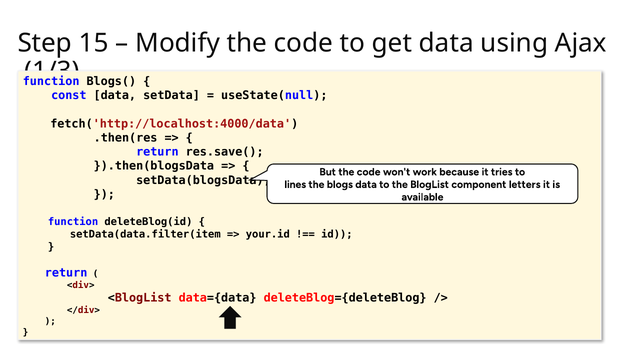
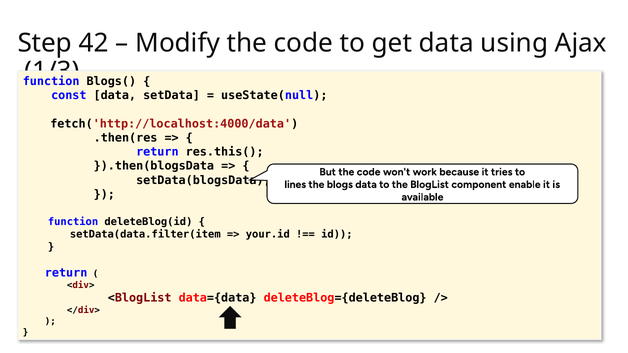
15: 15 -> 42 (94, 43)
res.save(: res.save( -> res.this( (225, 152)
letters: letters -> enable (525, 185)
